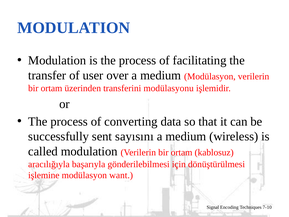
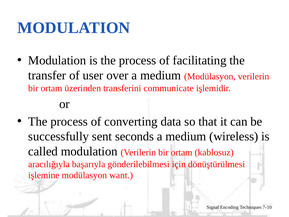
modülasyonu: modülasyonu -> communicate (169, 88)
sayısını: sayısını -> seconds (134, 136)
